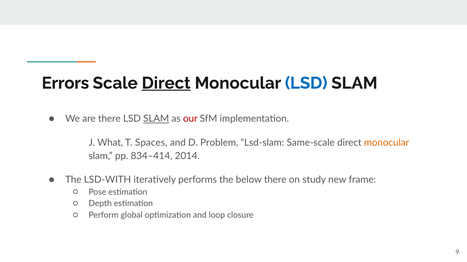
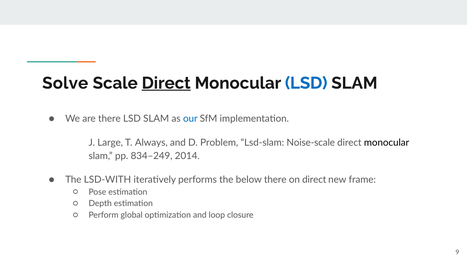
Errors: Errors -> Solve (65, 83)
SLAM underline: present -> none (156, 119)
our colour: red -> blue (190, 119)
What: What -> Large (110, 143)
Spaces: Spaces -> Always (151, 143)
Same-scale: Same-scale -> Noise-scale (311, 143)
monocular colour: orange -> black (387, 143)
834–414: 834–414 -> 834–249 (152, 156)
on study: study -> direct (314, 180)
